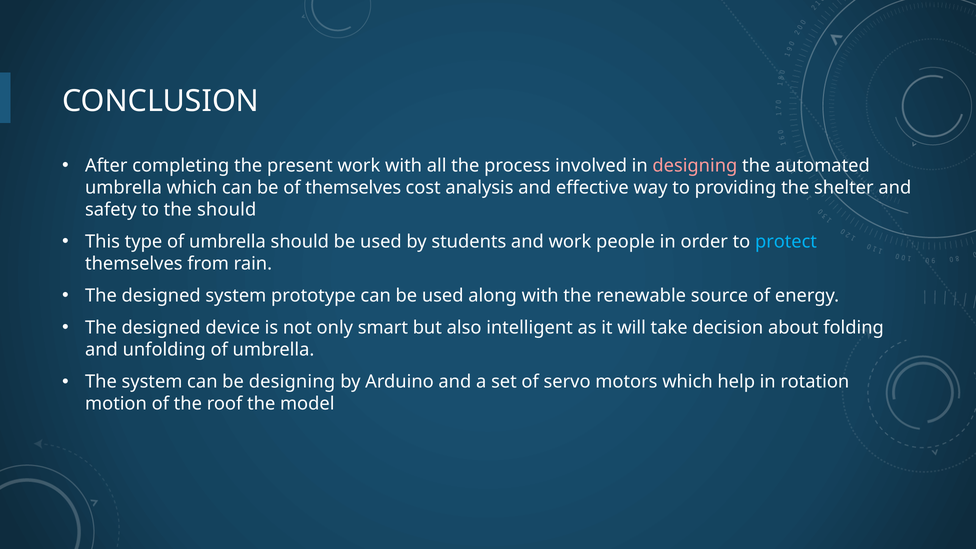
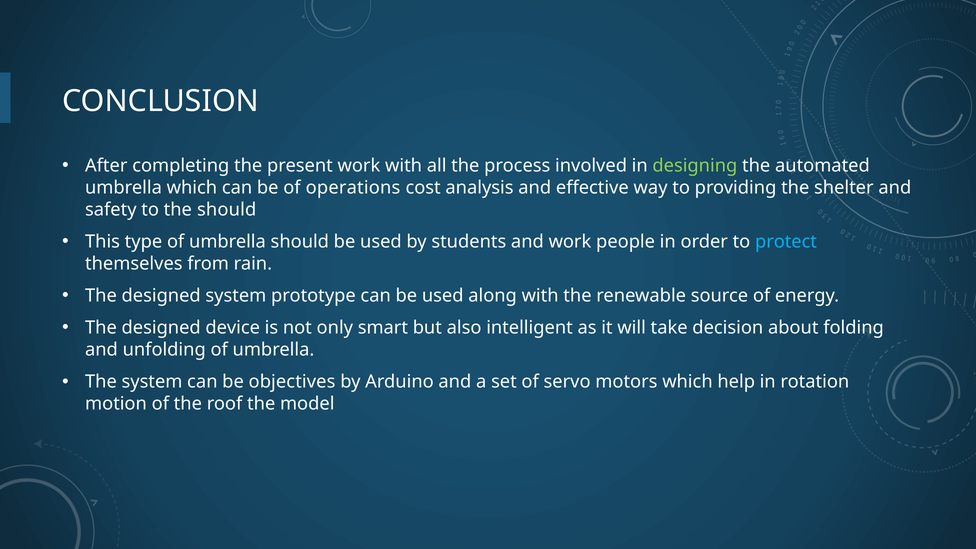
designing colour: pink -> light green (695, 166)
of themselves: themselves -> operations (353, 188)
be designing: designing -> objectives (292, 382)
